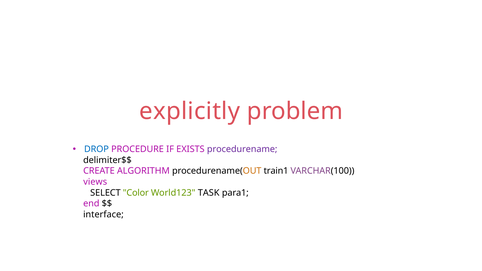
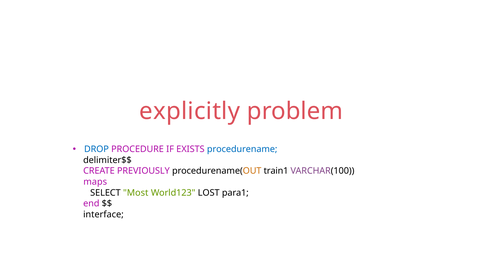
procedurename colour: purple -> blue (242, 149)
ALGORITHM: ALGORITHM -> PREVIOUSLY (143, 171)
views: views -> maps (95, 182)
Color: Color -> Most (136, 193)
TASK: TASK -> LOST (209, 193)
